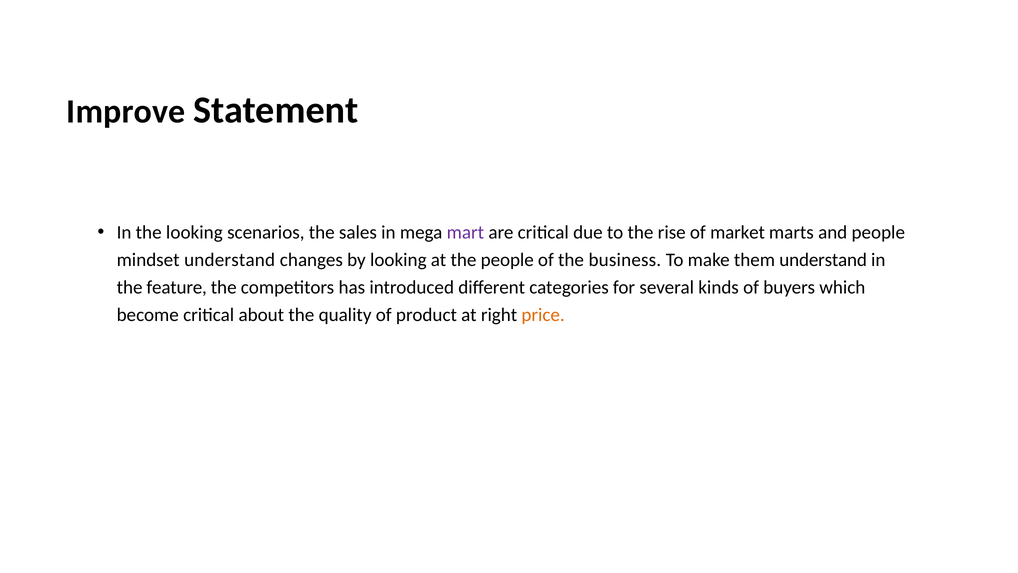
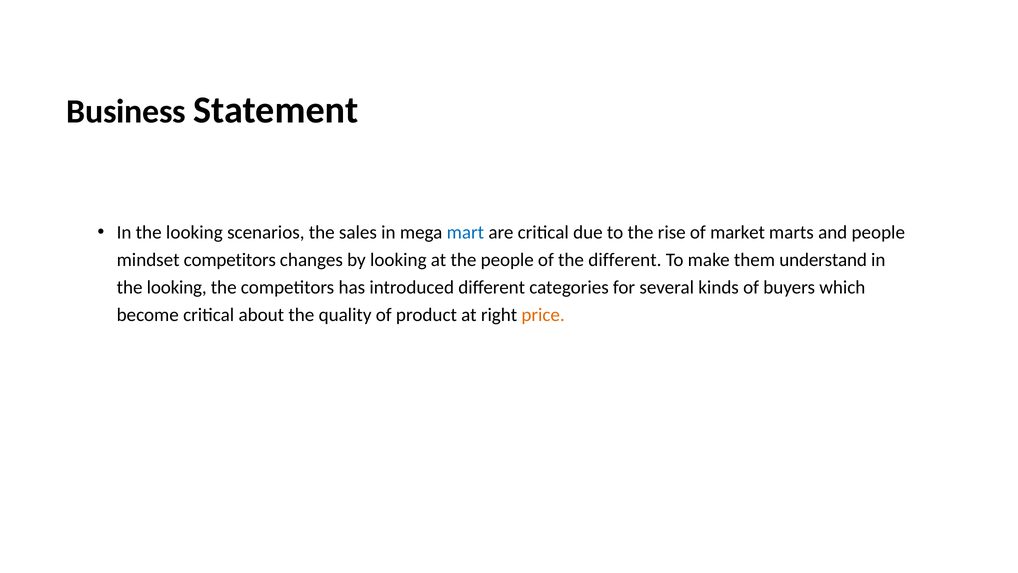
Improve: Improve -> Business (126, 111)
mart colour: purple -> blue (465, 232)
mindset understand: understand -> competitors (230, 260)
the business: business -> different (625, 260)
feature: feature -> looking (177, 287)
